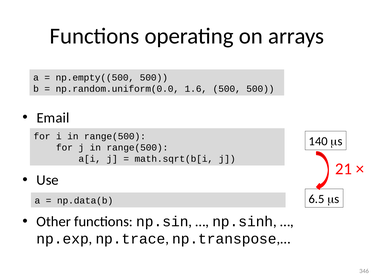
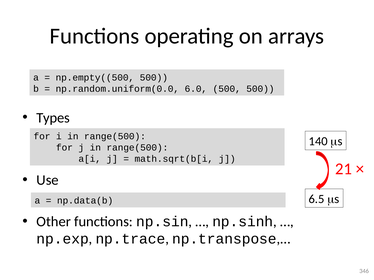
1.6: 1.6 -> 6.0 (196, 89)
Email: Email -> Types (53, 118)
